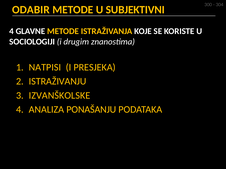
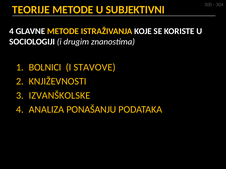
ODABIR: ODABIR -> TEORIJE (31, 10)
NATPISI: NATPISI -> BOLNICI (45, 68)
PRESJEKA: PRESJEKA -> STAVOVE (95, 68)
ISTRAŽIVANJU: ISTRAŽIVANJU -> KNJIŽEVNOSTI (58, 82)
